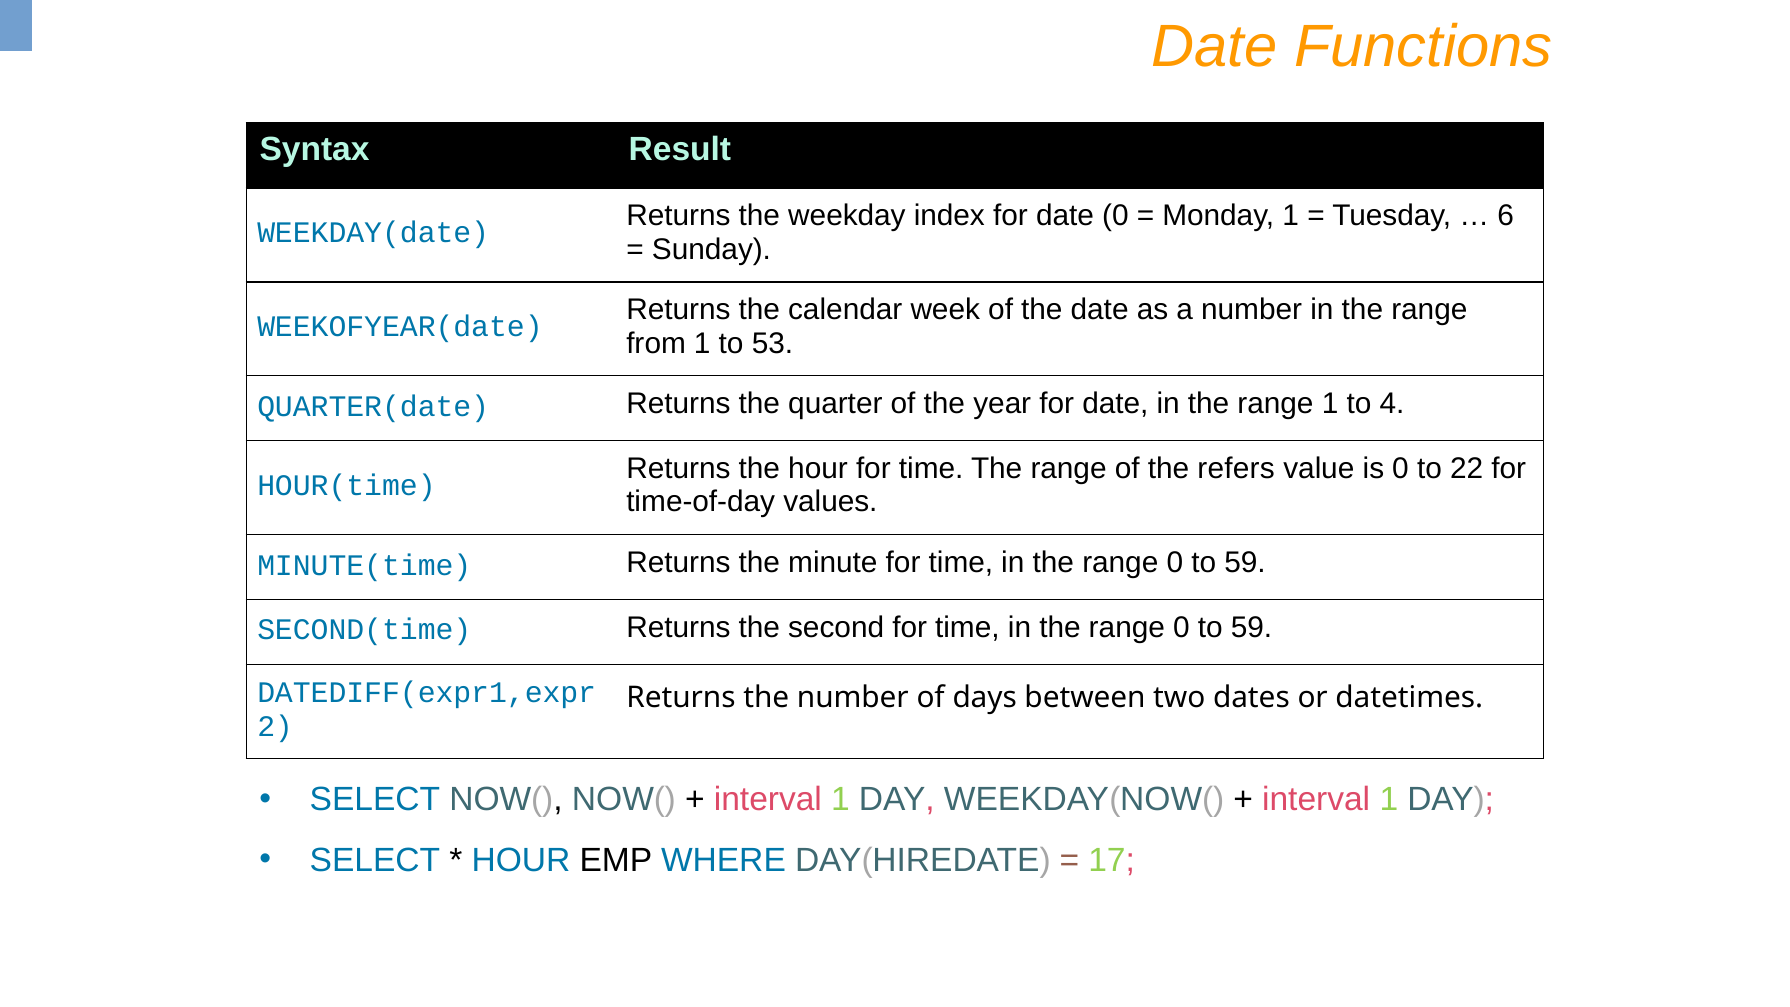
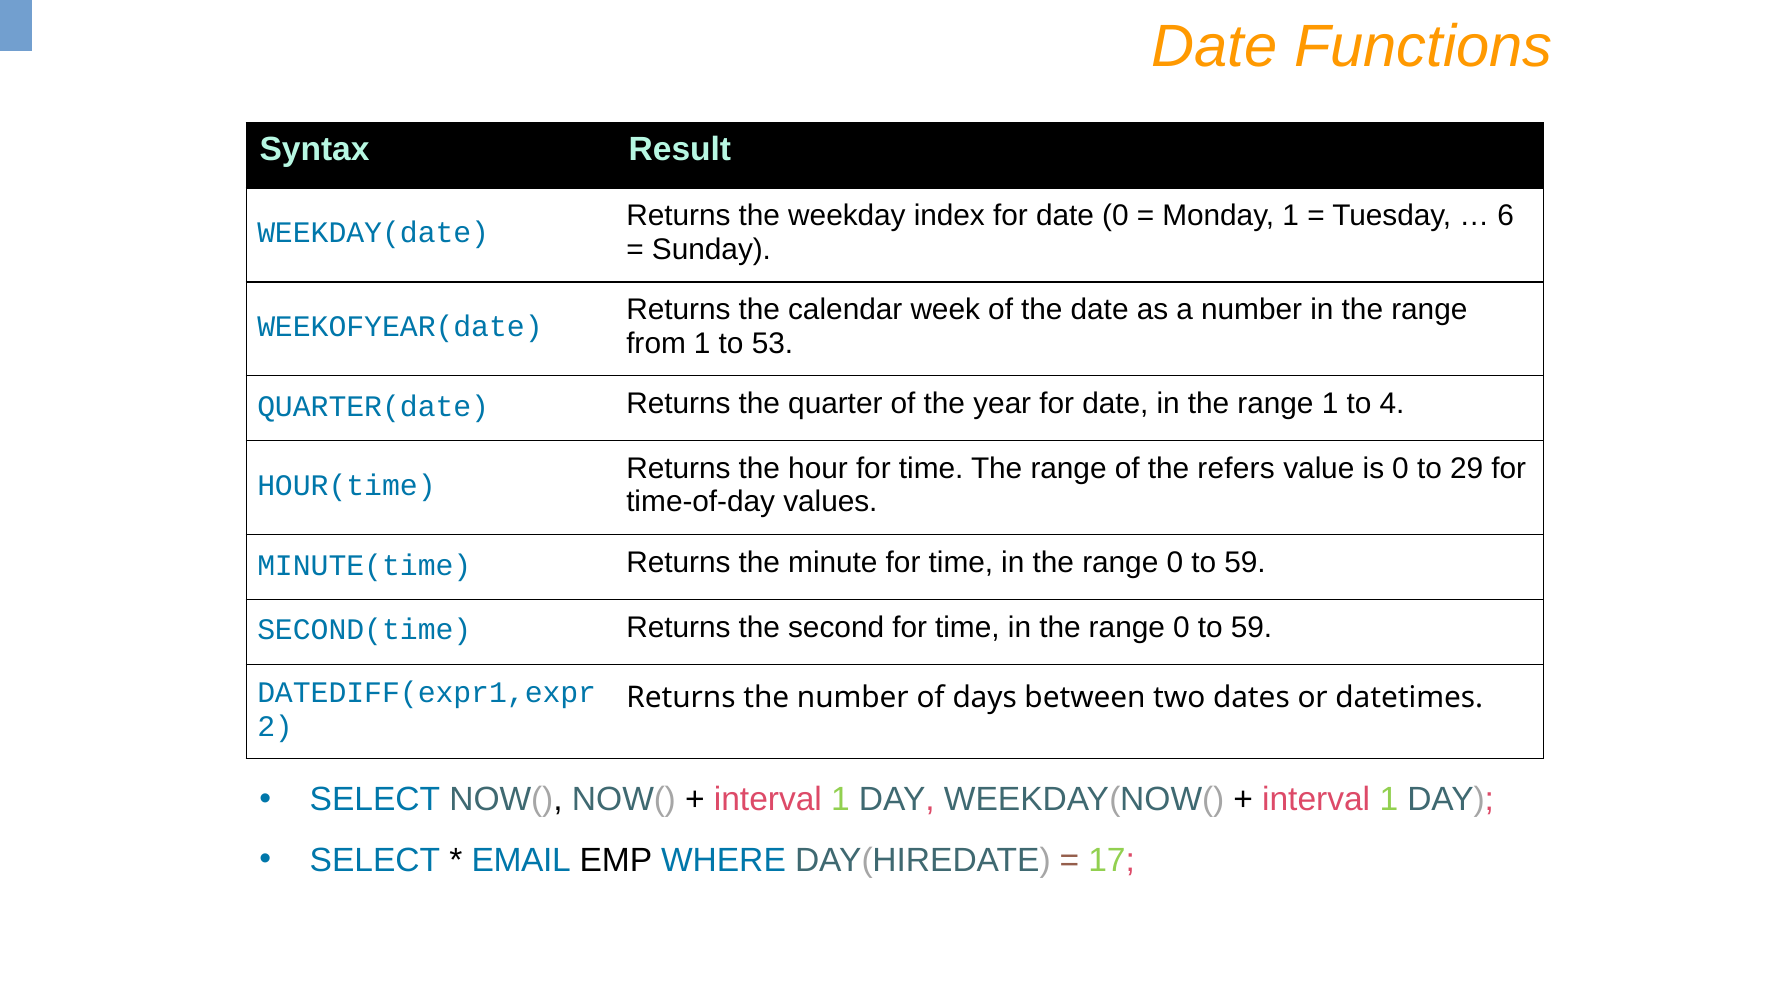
22: 22 -> 29 (1467, 469)
HOUR: HOUR -> EMAIL (521, 860)
